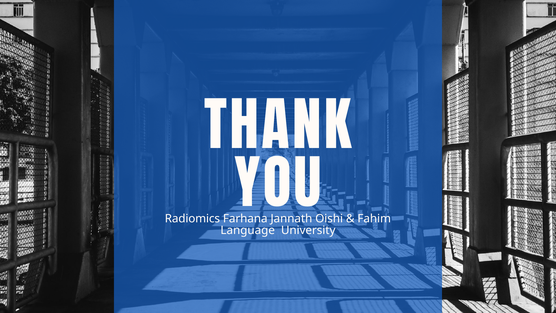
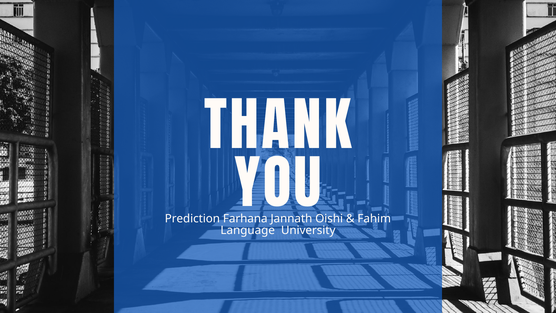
Radiomics: Radiomics -> Prediction (192, 219)
